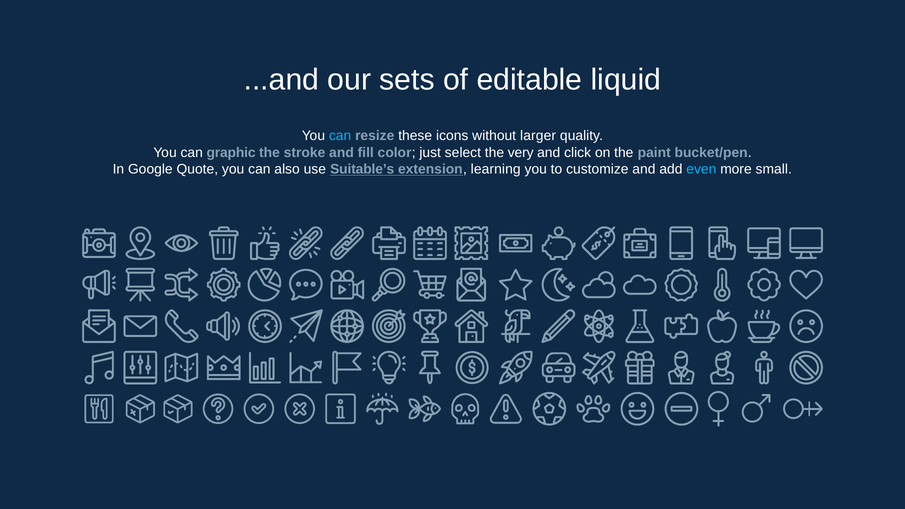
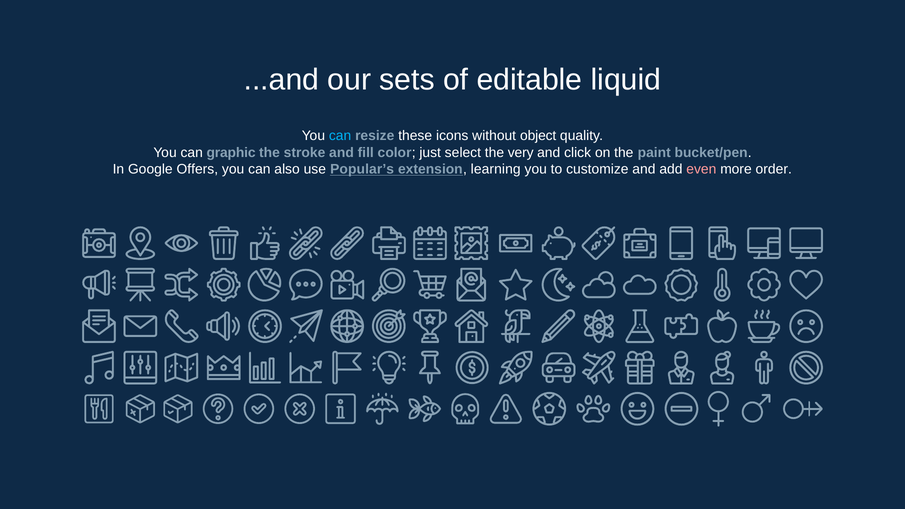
larger: larger -> object (538, 136)
Quote: Quote -> Offers (197, 169)
Suitable’s: Suitable’s -> Popular’s (362, 169)
even colour: light blue -> pink (701, 169)
small: small -> order (774, 169)
